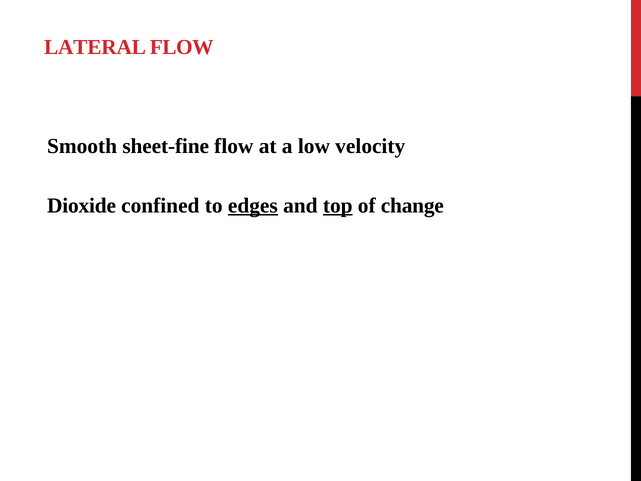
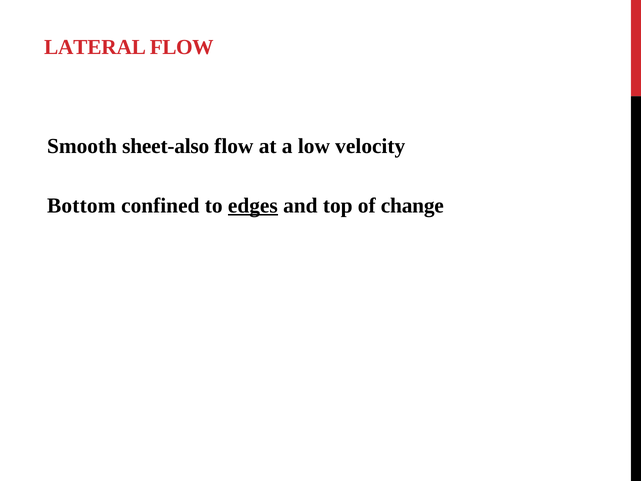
sheet-fine: sheet-fine -> sheet-also (166, 146)
Dioxide: Dioxide -> Bottom (81, 206)
top underline: present -> none (338, 206)
